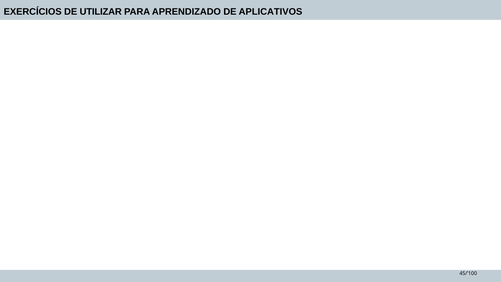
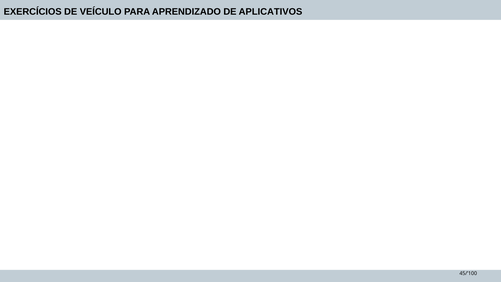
UTILIZAR: UTILIZAR -> VEÍCULO (101, 12)
